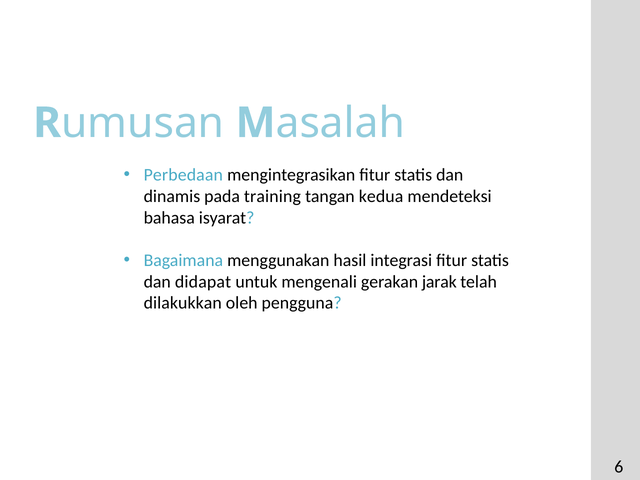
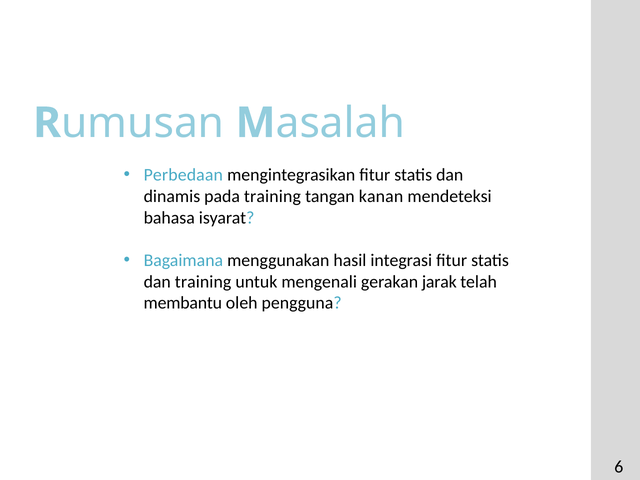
kedua: kedua -> kanan (381, 196)
dan didapat: didapat -> training (203, 282)
dilakukkan: dilakukkan -> membantu (183, 303)
